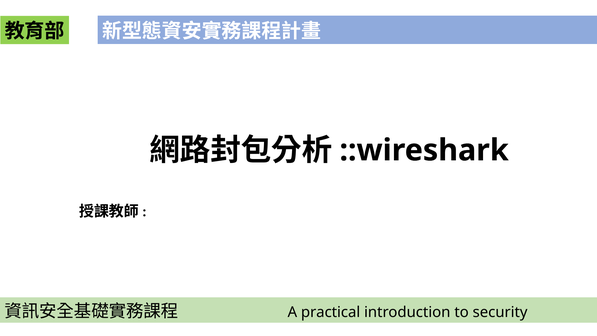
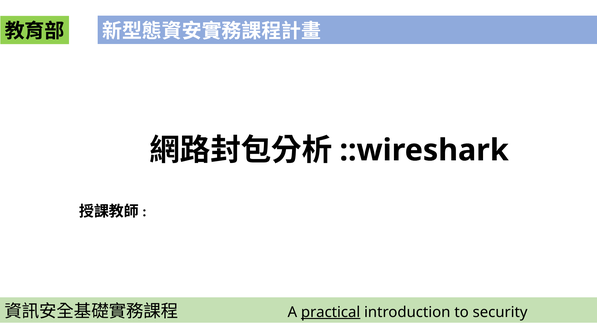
practical underline: none -> present (331, 312)
